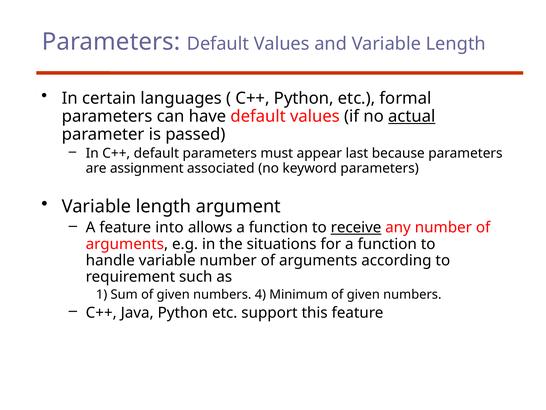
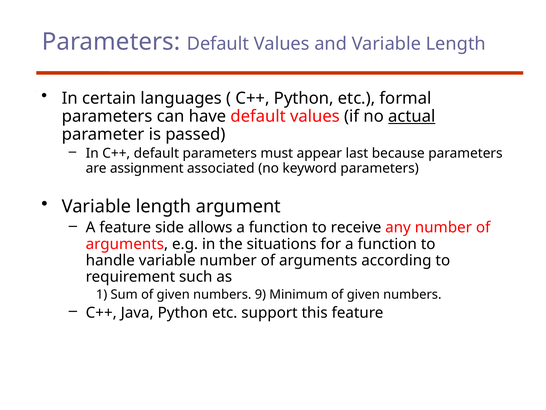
into: into -> side (170, 227)
receive underline: present -> none (356, 227)
4: 4 -> 9 (260, 294)
